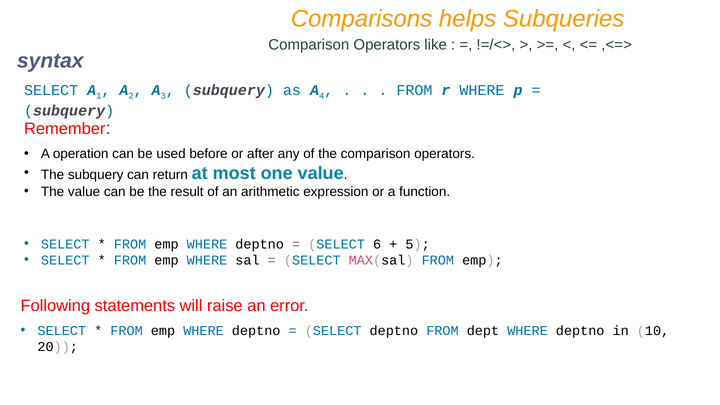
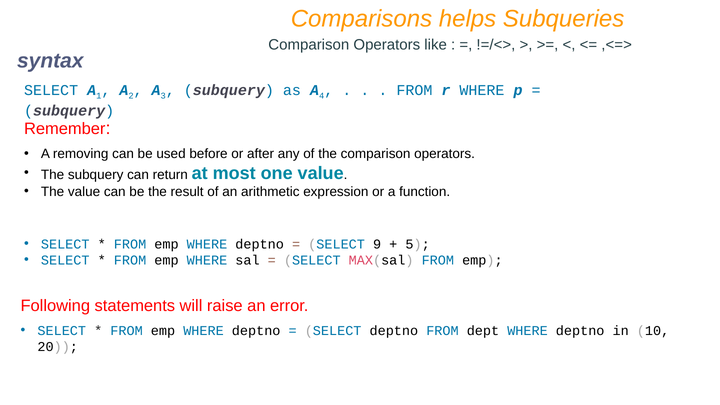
operation: operation -> removing (81, 154)
6: 6 -> 9 (377, 244)
